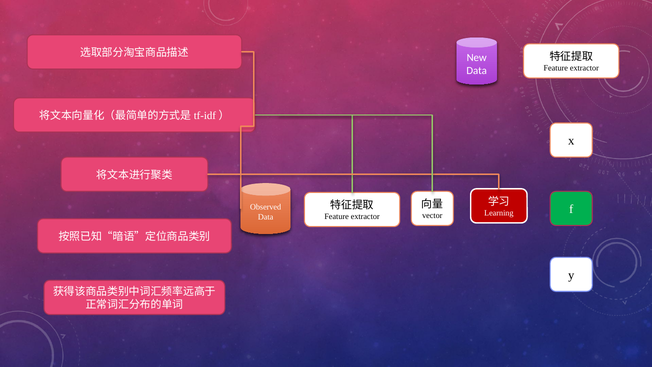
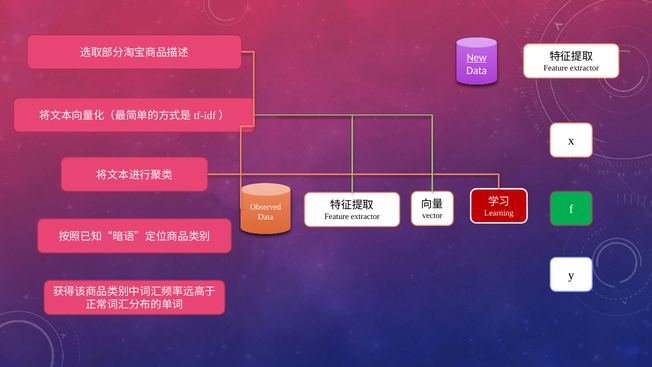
New underline: none -> present (477, 58)
